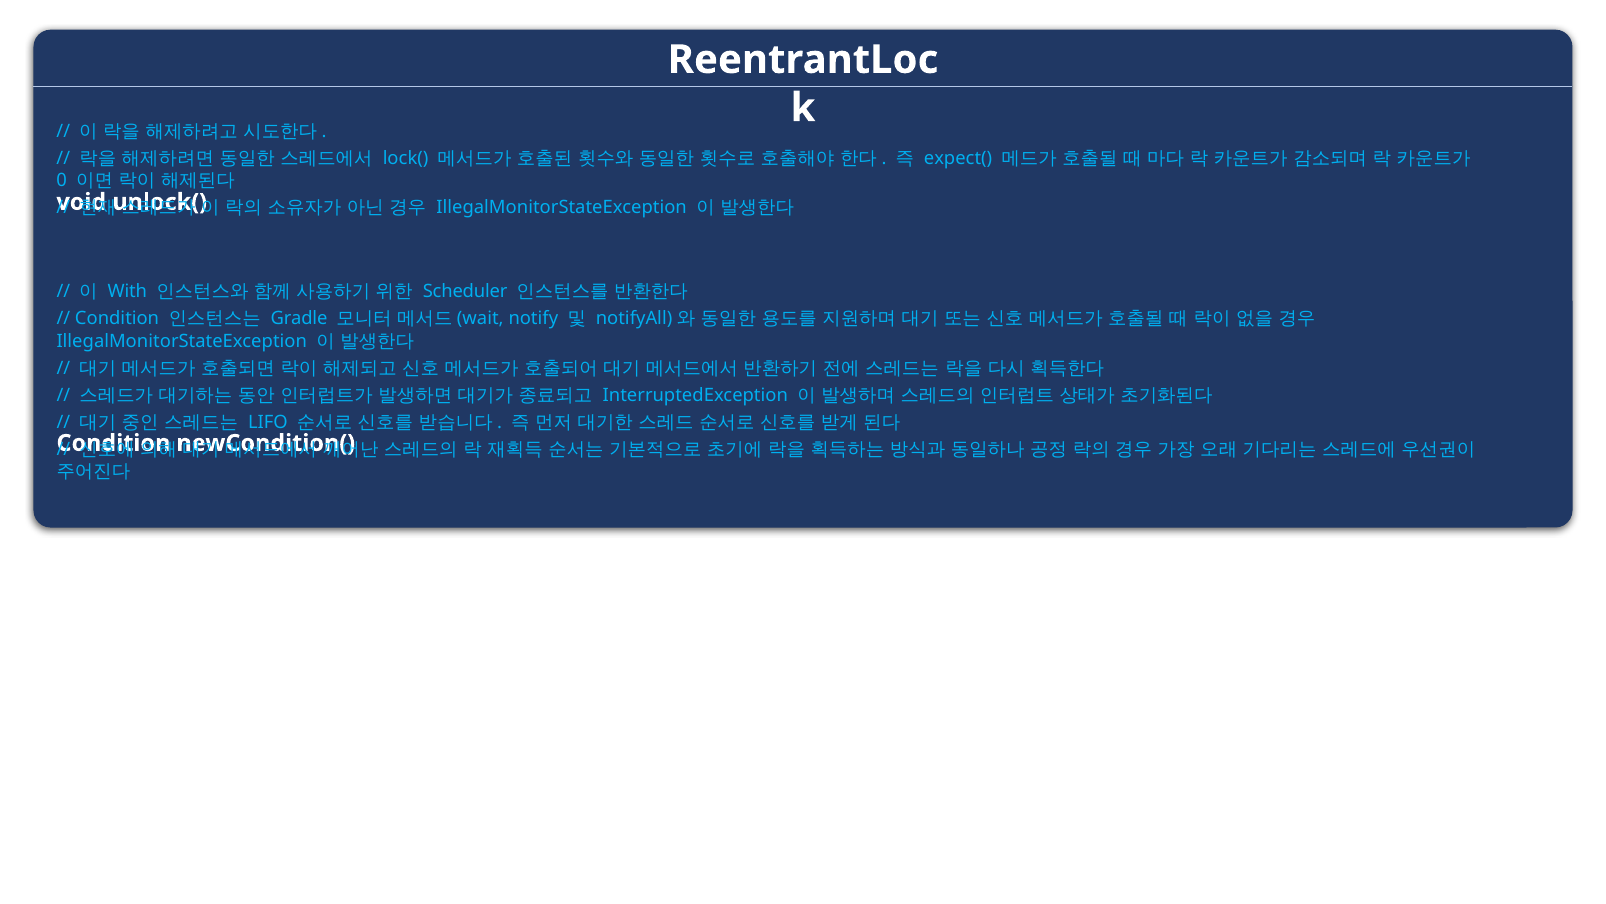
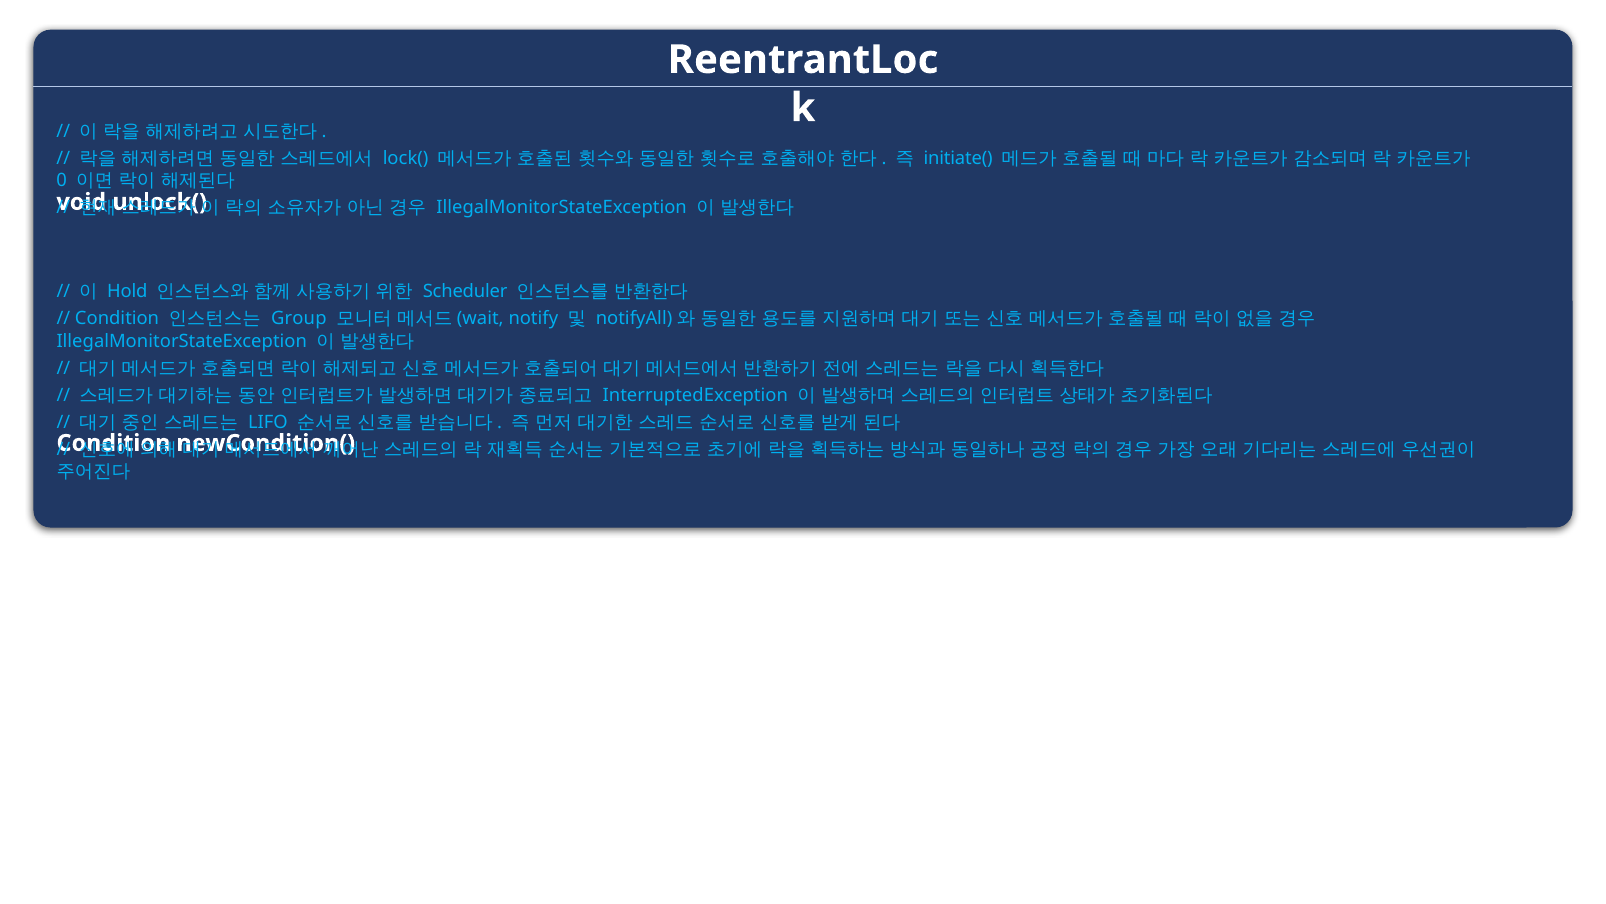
expect(: expect( -> initiate( (958, 158)
With: With -> Hold (127, 291)
Gradle: Gradle -> Group (299, 319)
